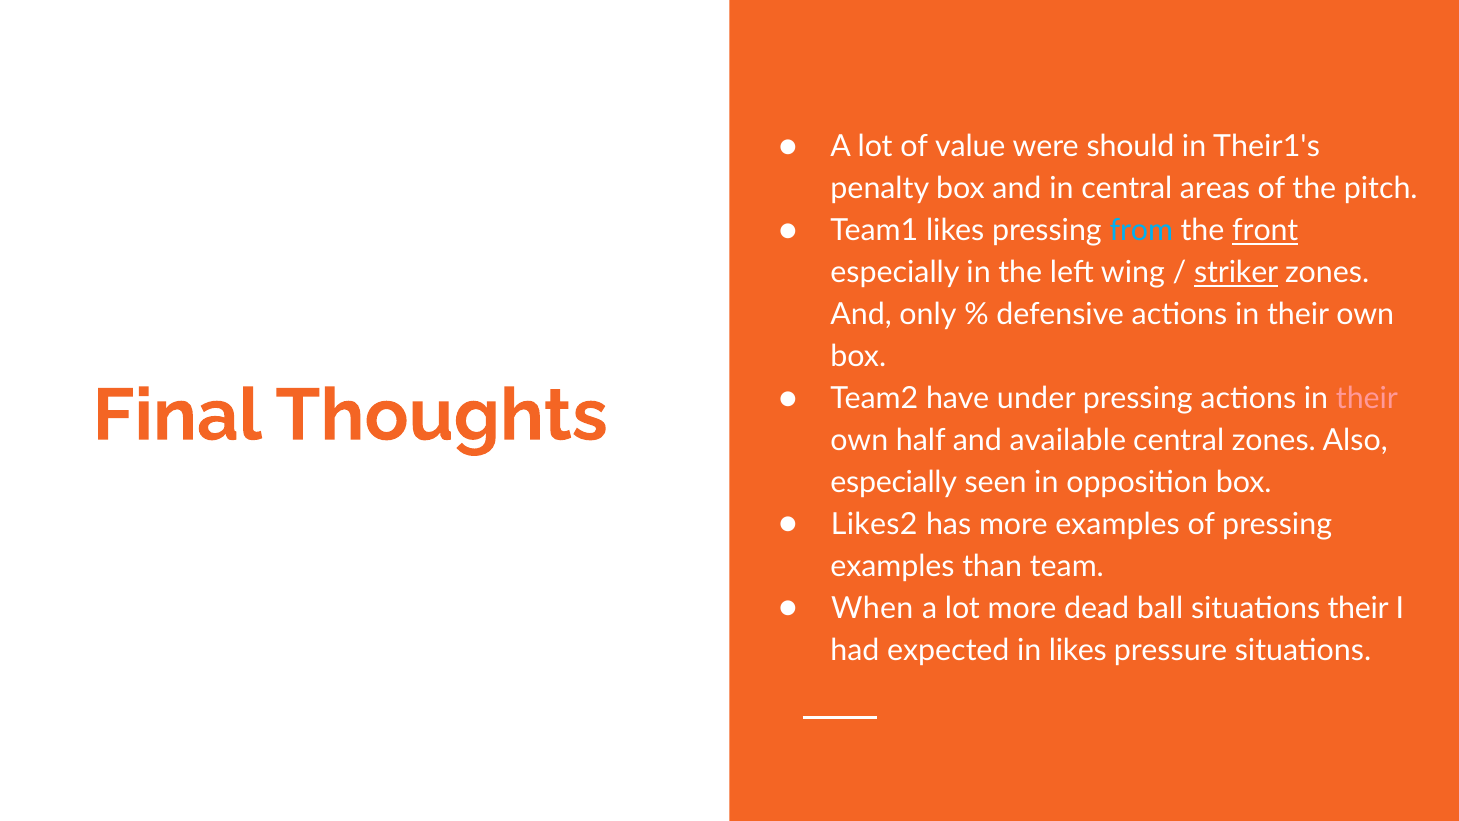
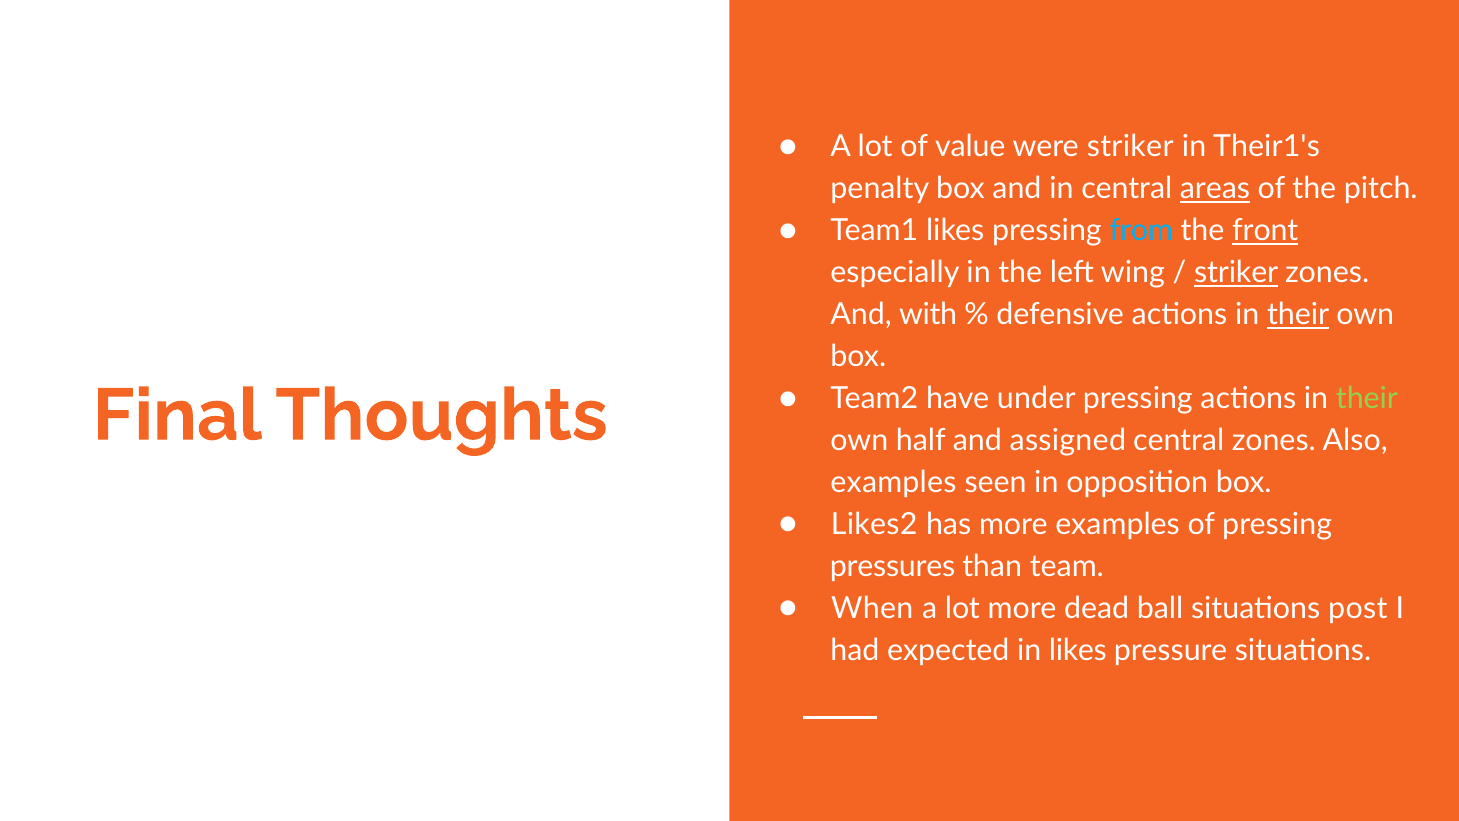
were should: should -> striker (1130, 147)
areas underline: none -> present (1215, 189)
only: only -> with (928, 315)
their underline: none -> present (1298, 315)
their colour: pink -> light green (1367, 398)
available: available -> assigned (1068, 440)
especially: especially -> examples (893, 482)
examples: examples -> pressures (893, 566)
situations their: their -> post (1358, 608)
